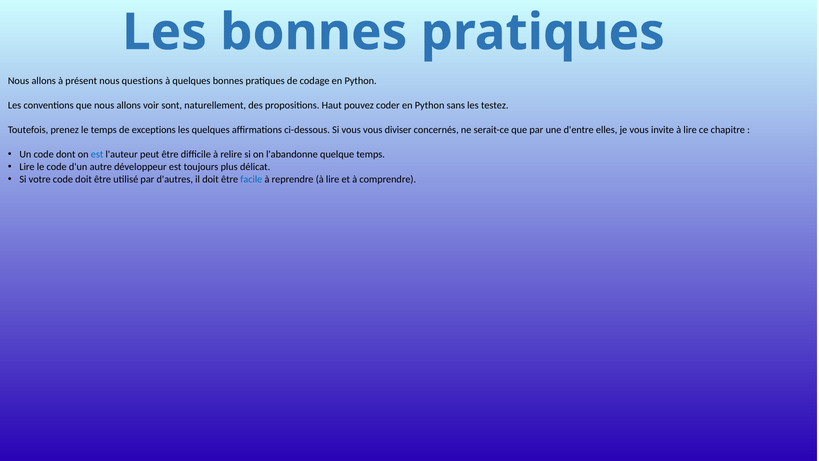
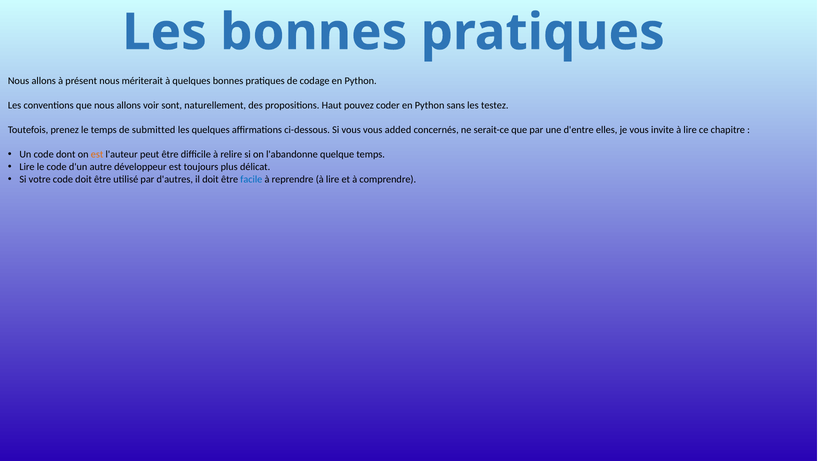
questions: questions -> mériterait (142, 81)
exceptions: exceptions -> submitted (154, 130)
diviser: diviser -> added (398, 130)
est colour: blue -> orange (97, 154)
